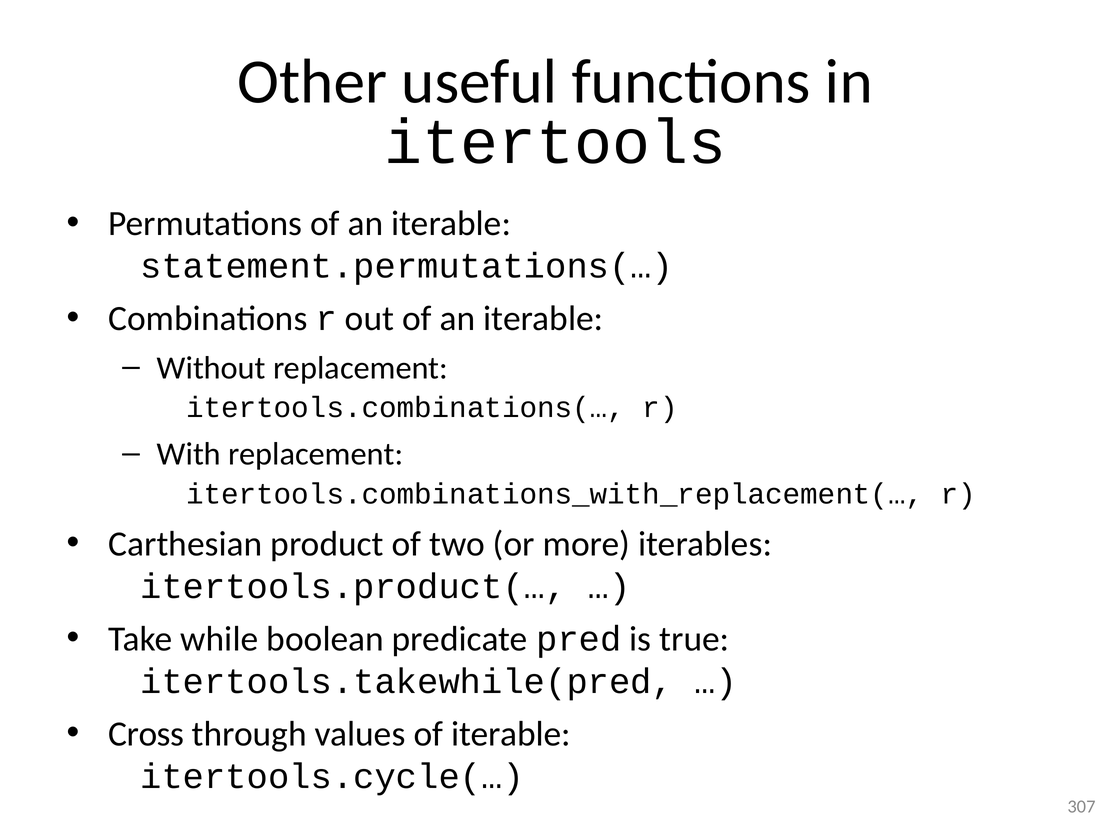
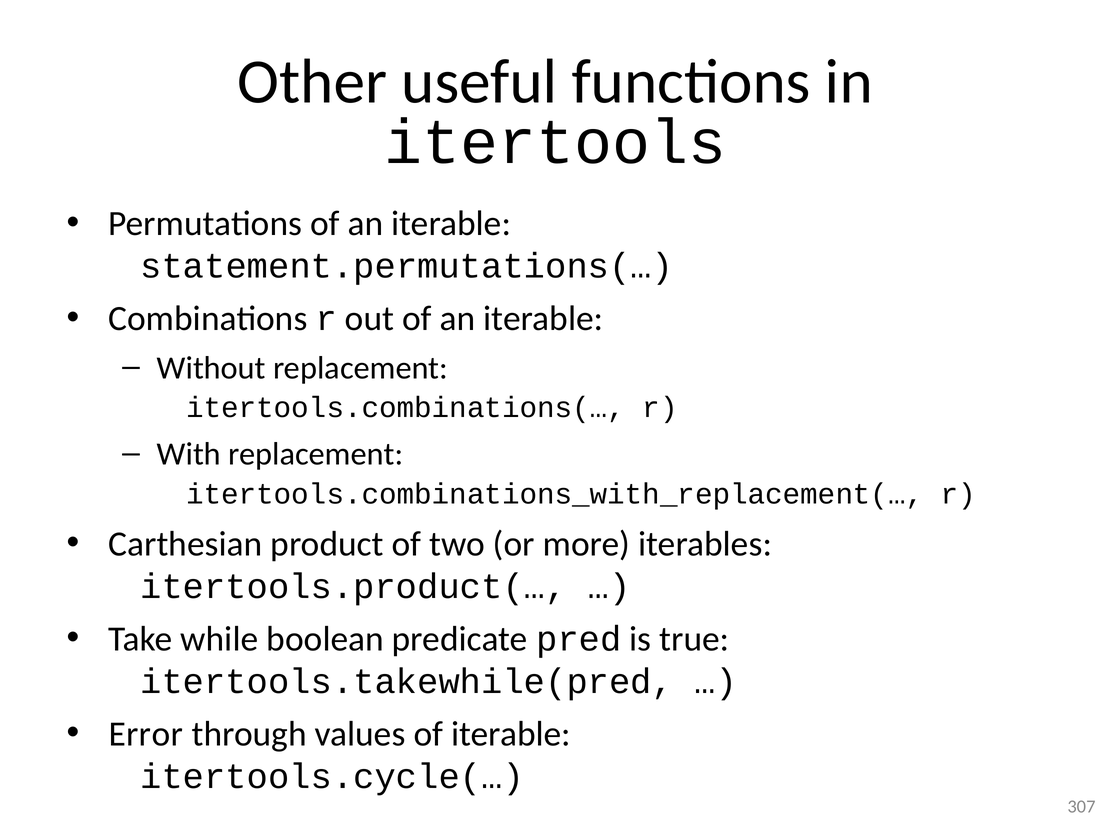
Cross: Cross -> Error (146, 734)
